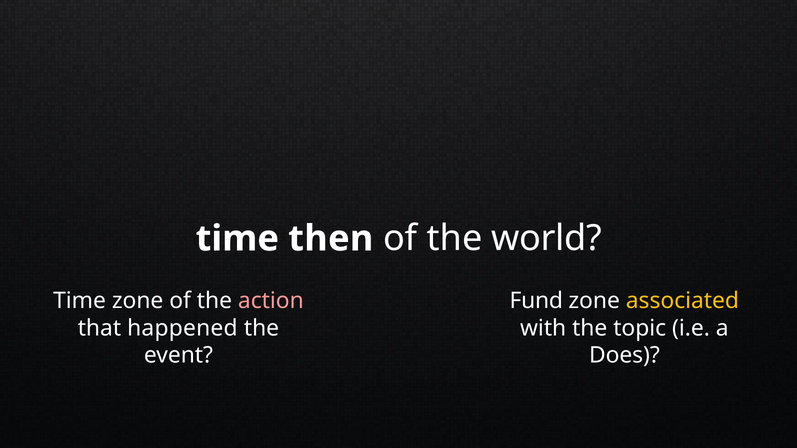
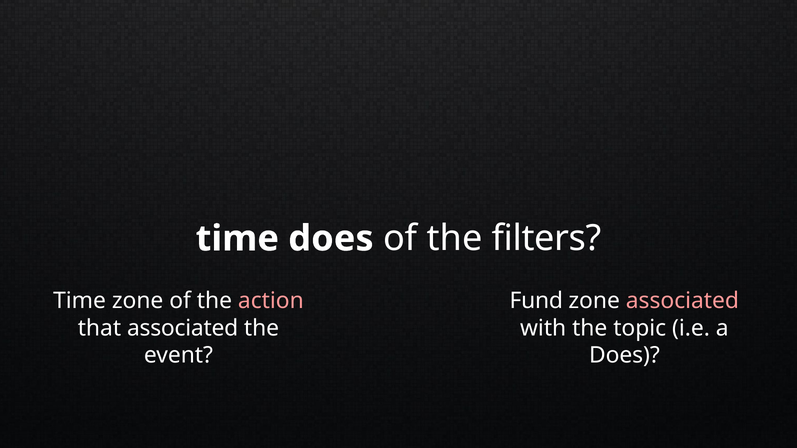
time then: then -> does (331, 239)
world: world -> filters (547, 239)
associated colour: yellow -> pink (682, 301)
that happened: happened -> associated (183, 328)
